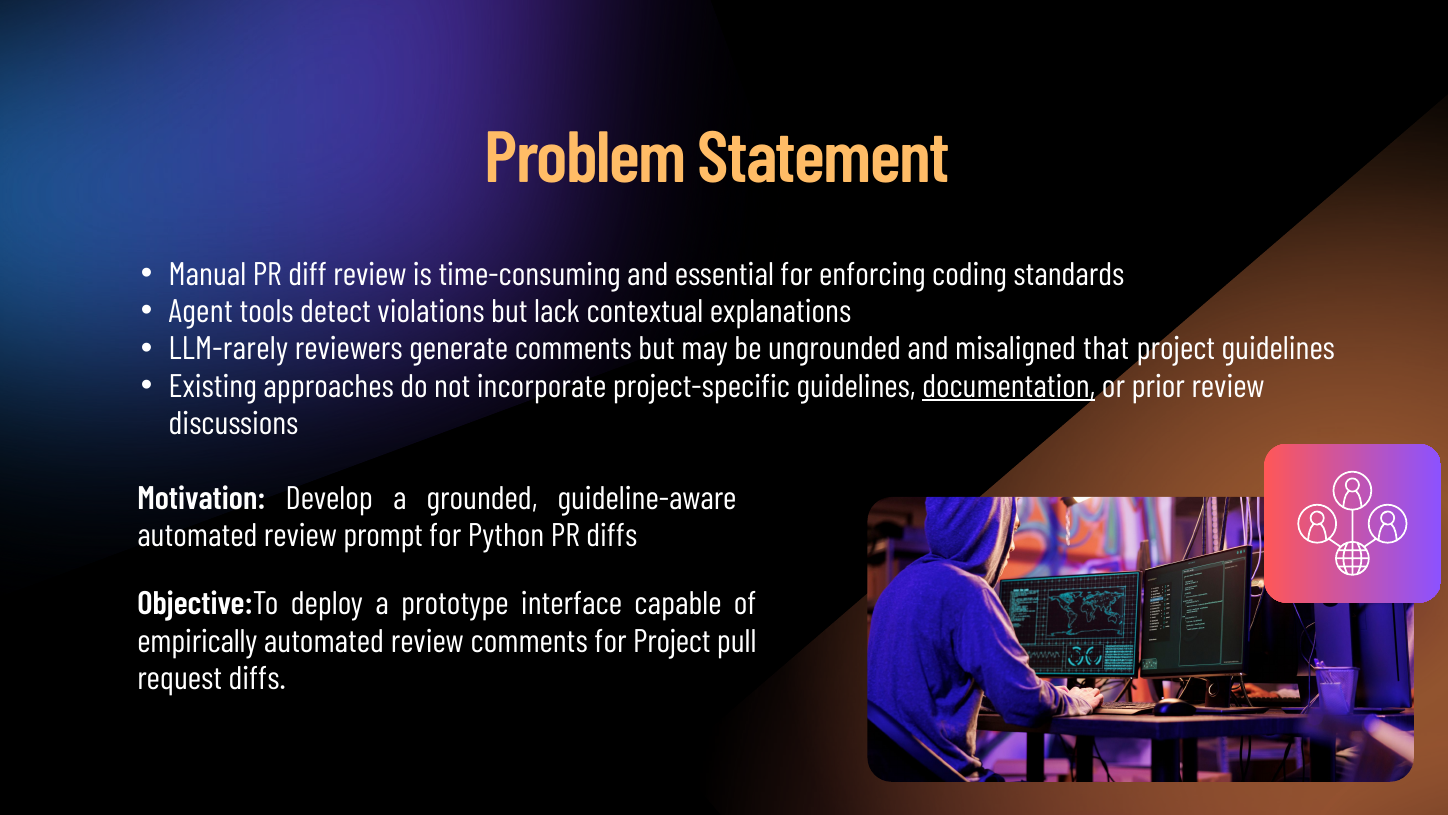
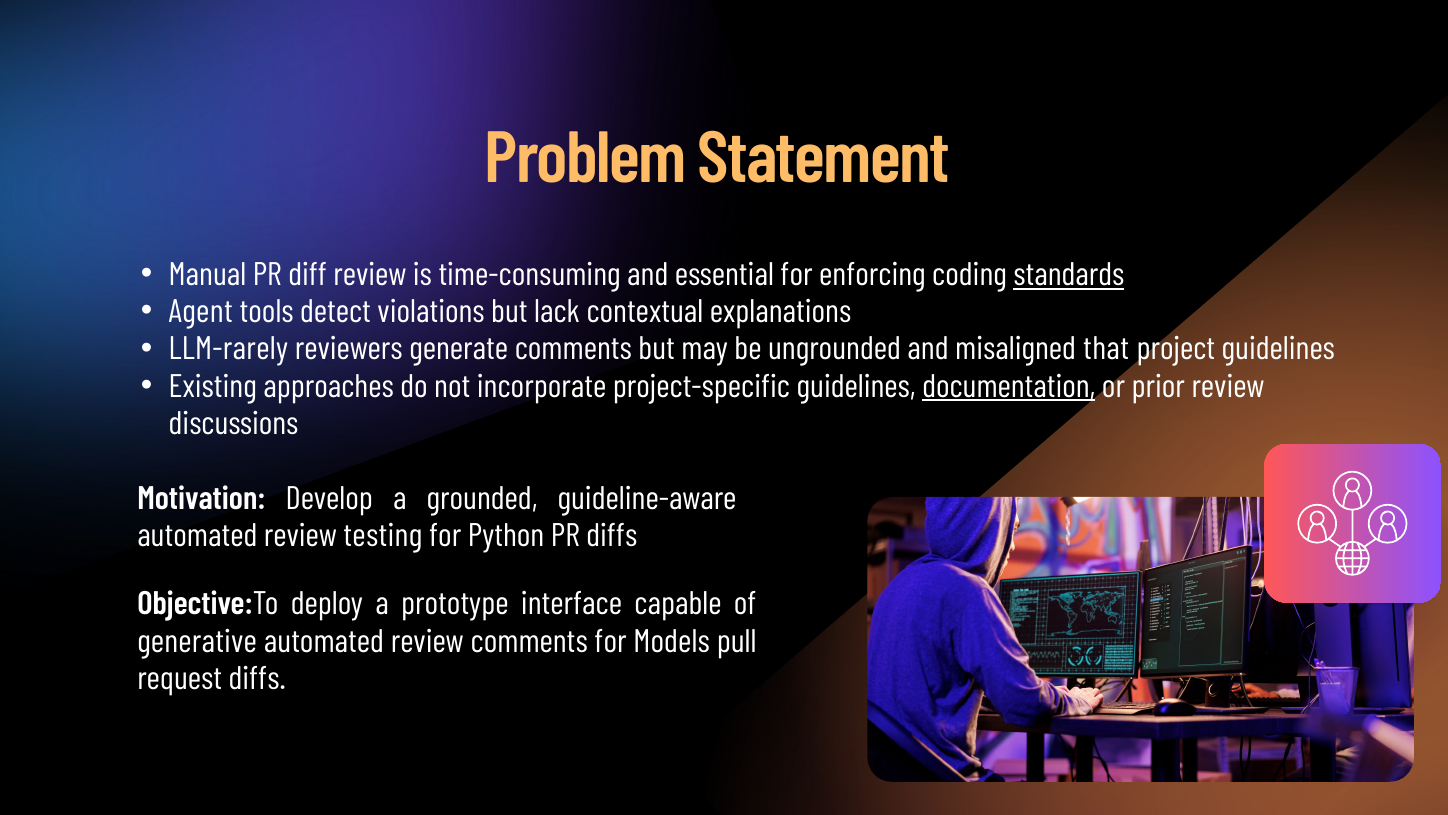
standards underline: none -> present (1069, 274)
prompt: prompt -> testing (383, 535)
empirically: empirically -> generative (197, 641)
for Project: Project -> Models (672, 641)
